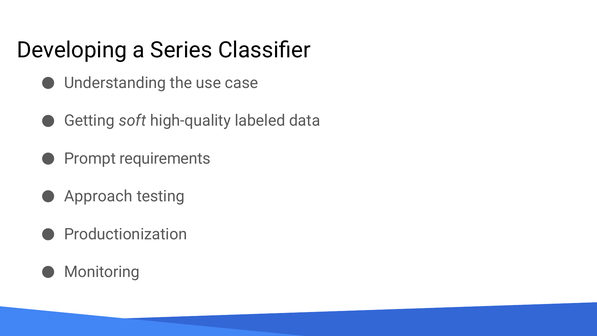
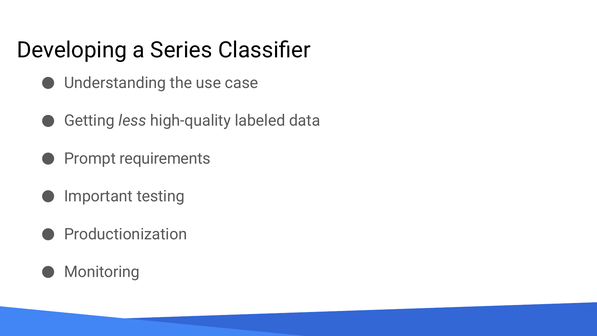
soft: soft -> less (132, 121)
Approach: Approach -> Important (98, 196)
